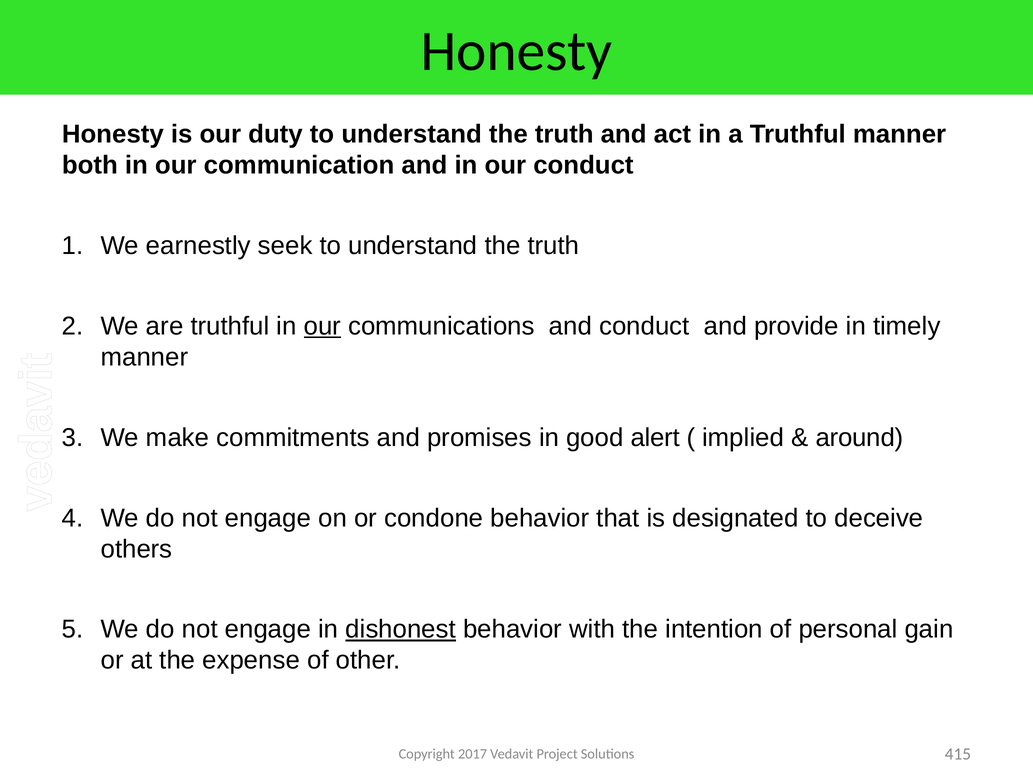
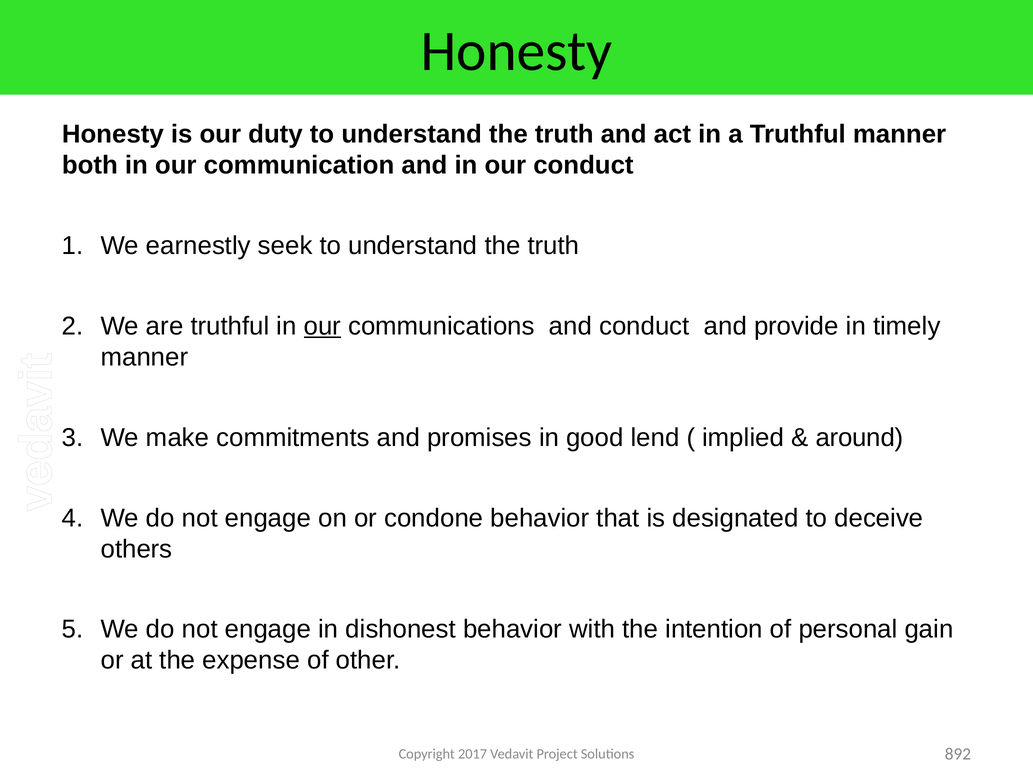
alert: alert -> lend (655, 437)
dishonest underline: present -> none (401, 629)
415: 415 -> 892 (958, 754)
